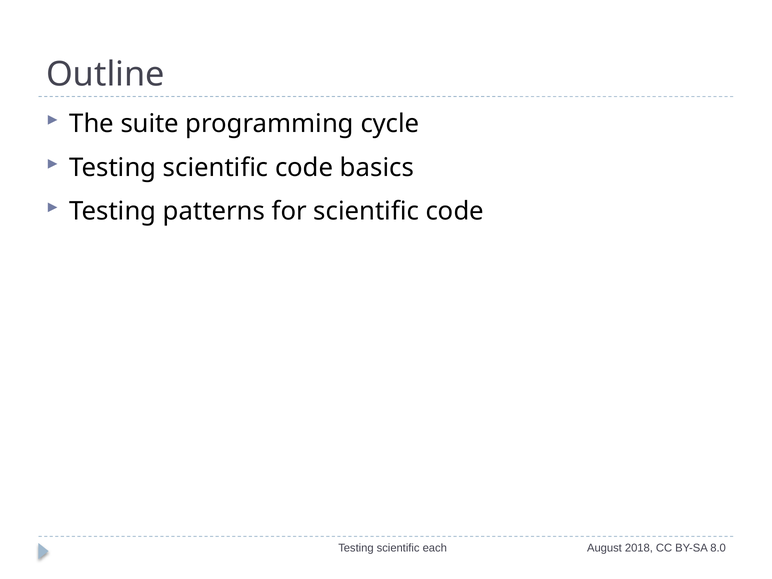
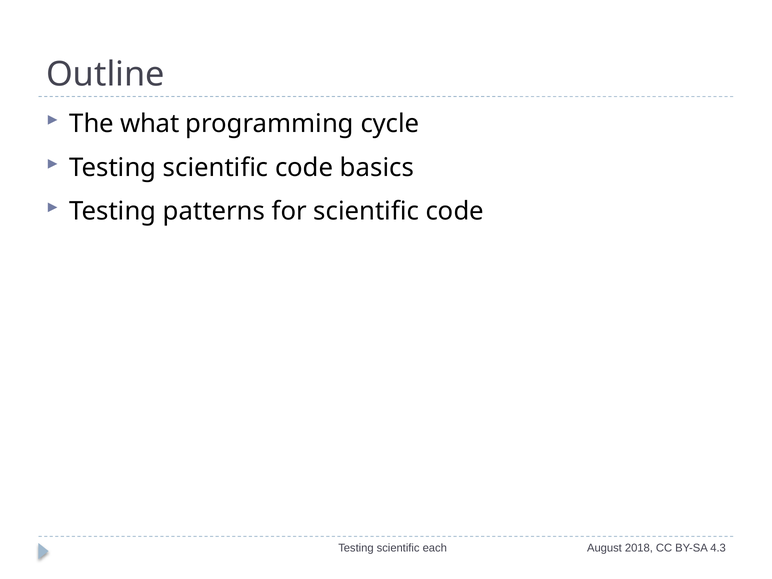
suite: suite -> what (150, 124)
8.0: 8.0 -> 4.3 (718, 548)
